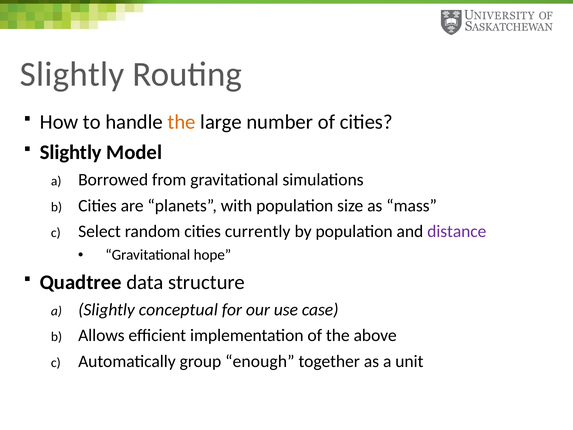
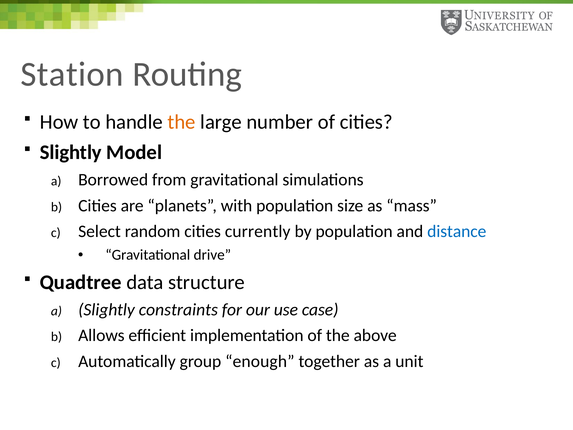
Slightly: Slightly -> Station (72, 74)
distance colour: purple -> blue (457, 231)
hope: hope -> drive (212, 255)
conceptual: conceptual -> constraints (178, 310)
